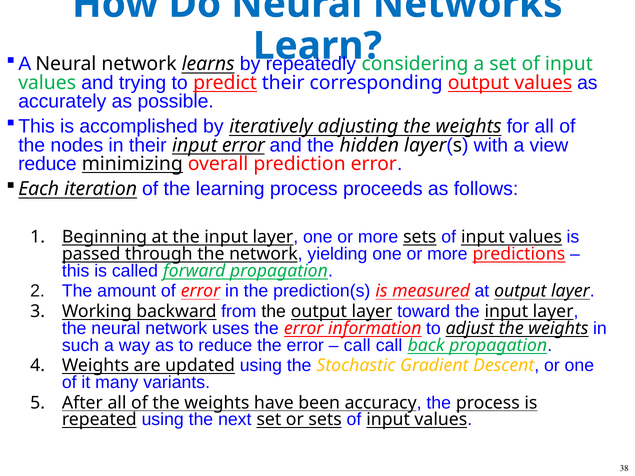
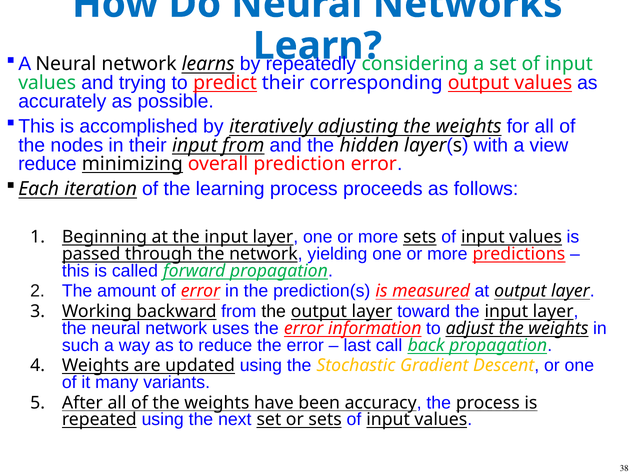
input error: error -> from (243, 145)
call: call -> last (357, 345)
